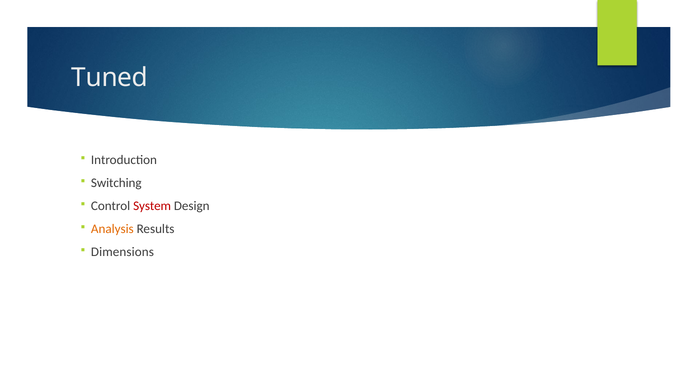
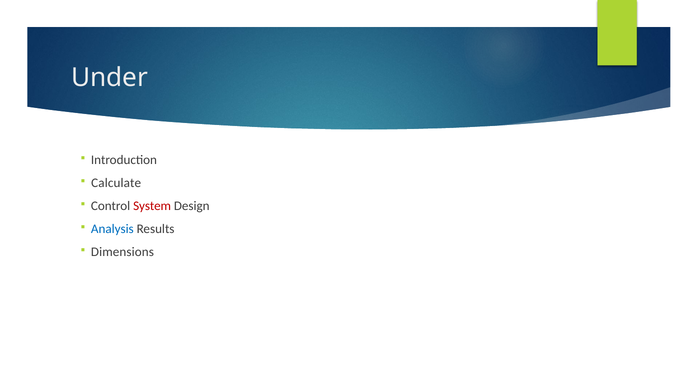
Tuned: Tuned -> Under (110, 78)
Switching: Switching -> Calculate (116, 183)
Analysis colour: orange -> blue (112, 229)
